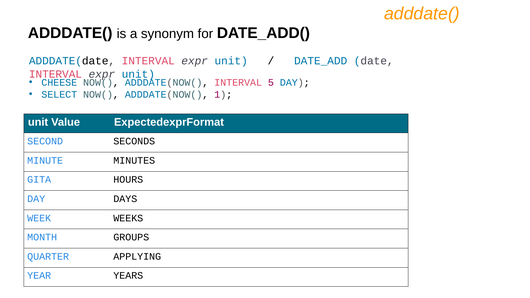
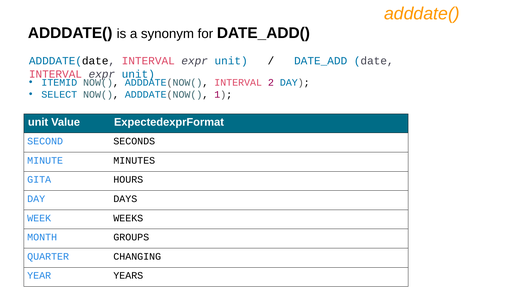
CHEESE: CHEESE -> ITEMID (59, 83)
5: 5 -> 2 (271, 83)
APPLYING: APPLYING -> CHANGING (137, 257)
